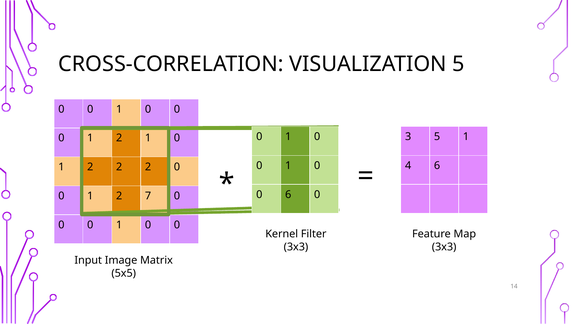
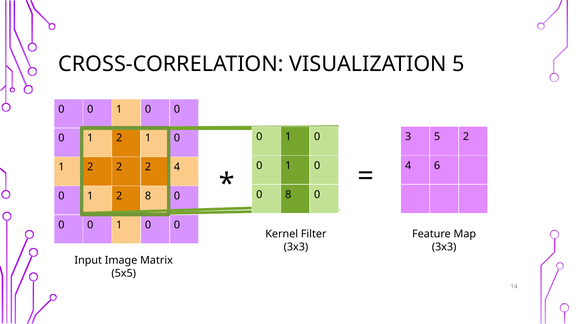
5 1: 1 -> 2 (466, 137)
2 2 0: 0 -> 4 (177, 167)
0 6: 6 -> 8 (288, 194)
2 7: 7 -> 8 (148, 196)
